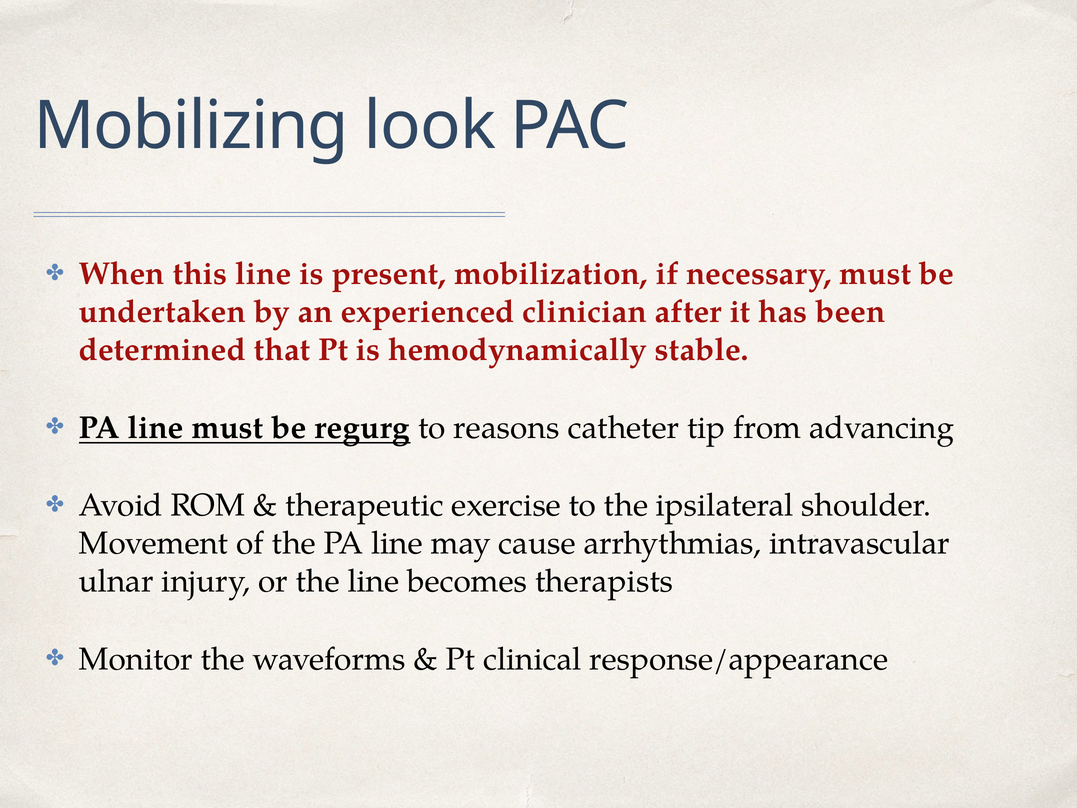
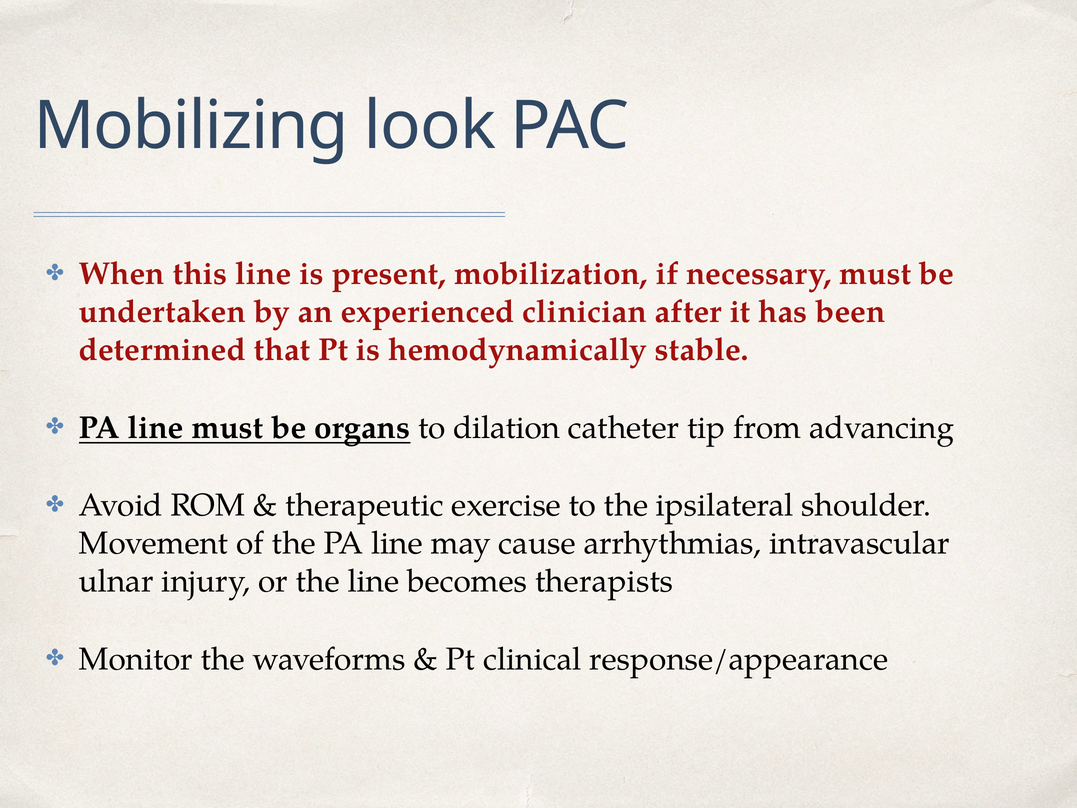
regurg: regurg -> organs (362, 427)
reasons: reasons -> dilation (507, 427)
